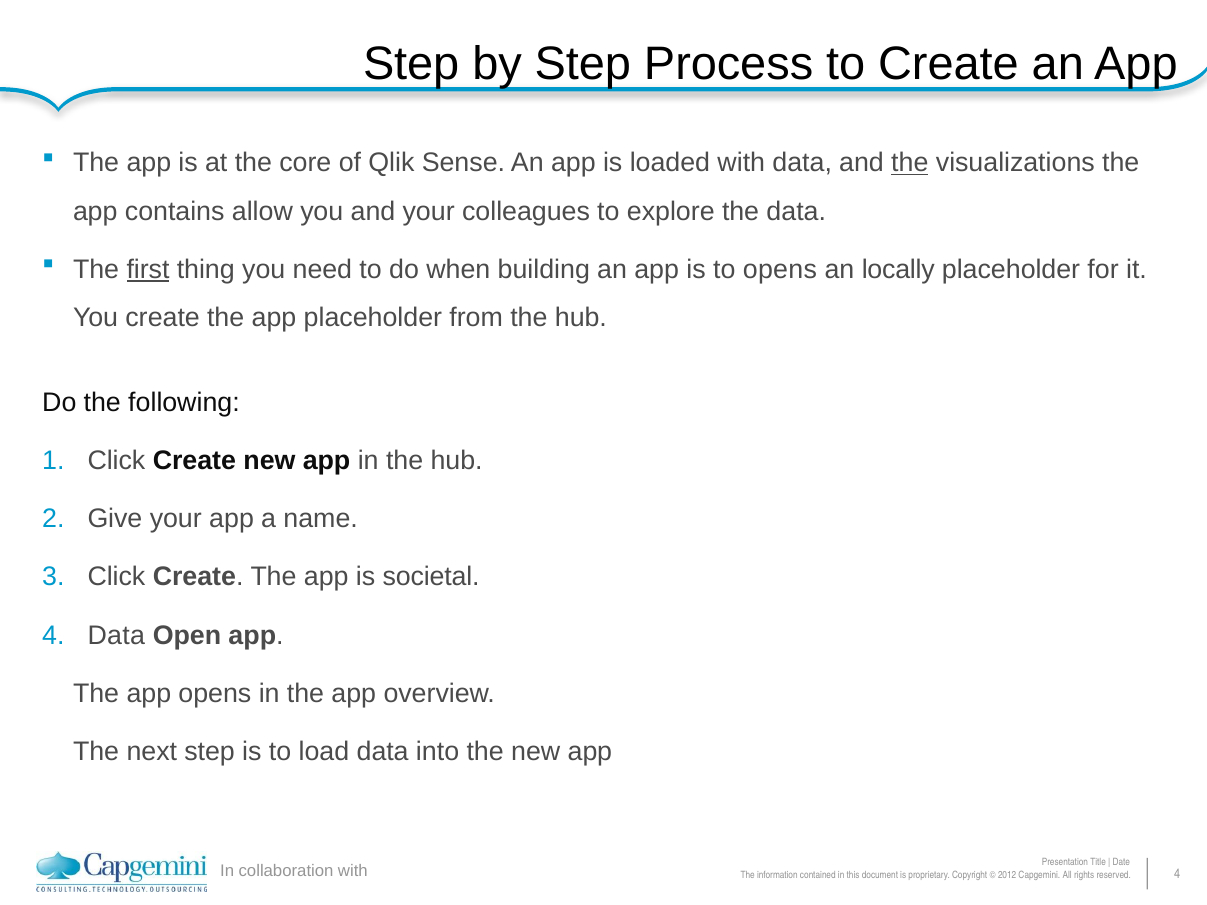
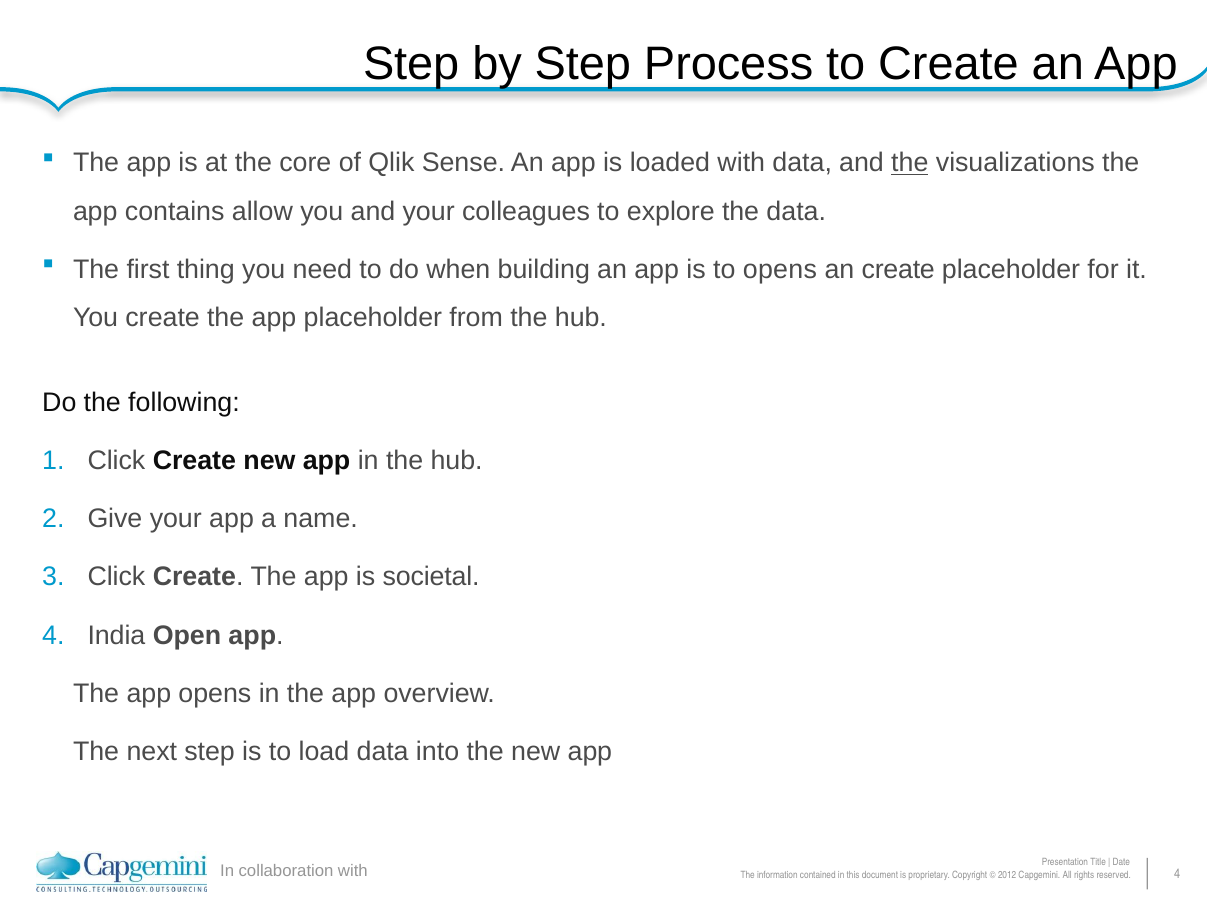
first underline: present -> none (148, 270)
an locally: locally -> create (898, 270)
Data: Data -> India (116, 636)
